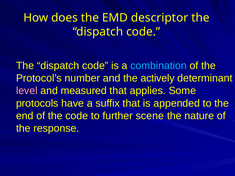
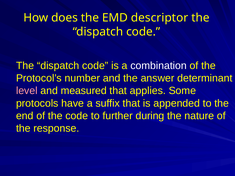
combination colour: light blue -> white (159, 66)
actively: actively -> answer (157, 78)
scene: scene -> during (150, 116)
